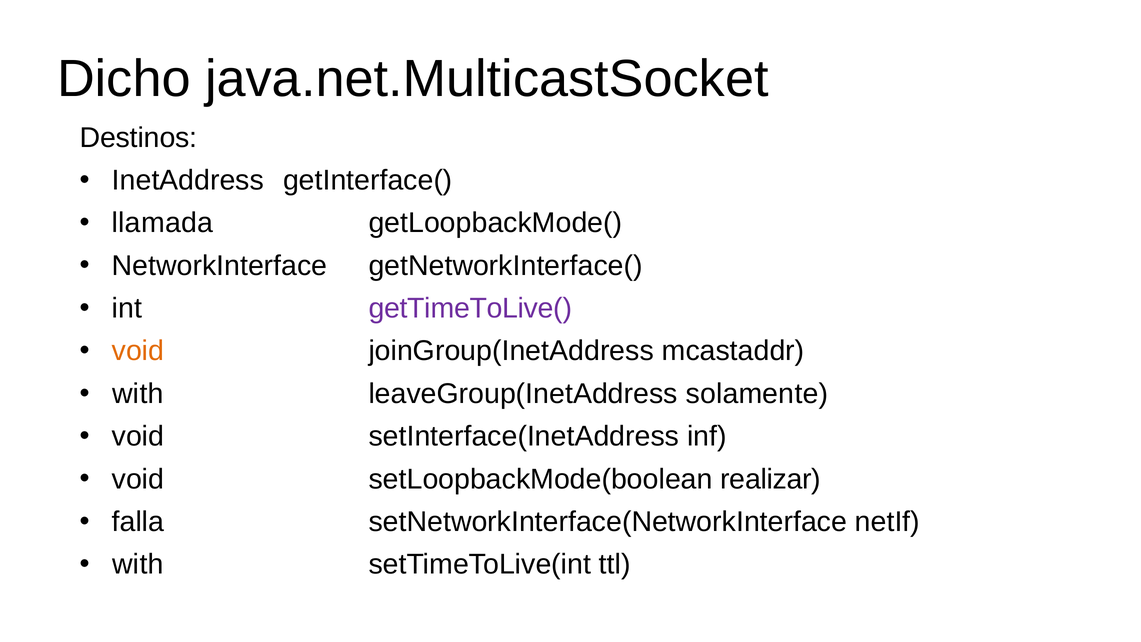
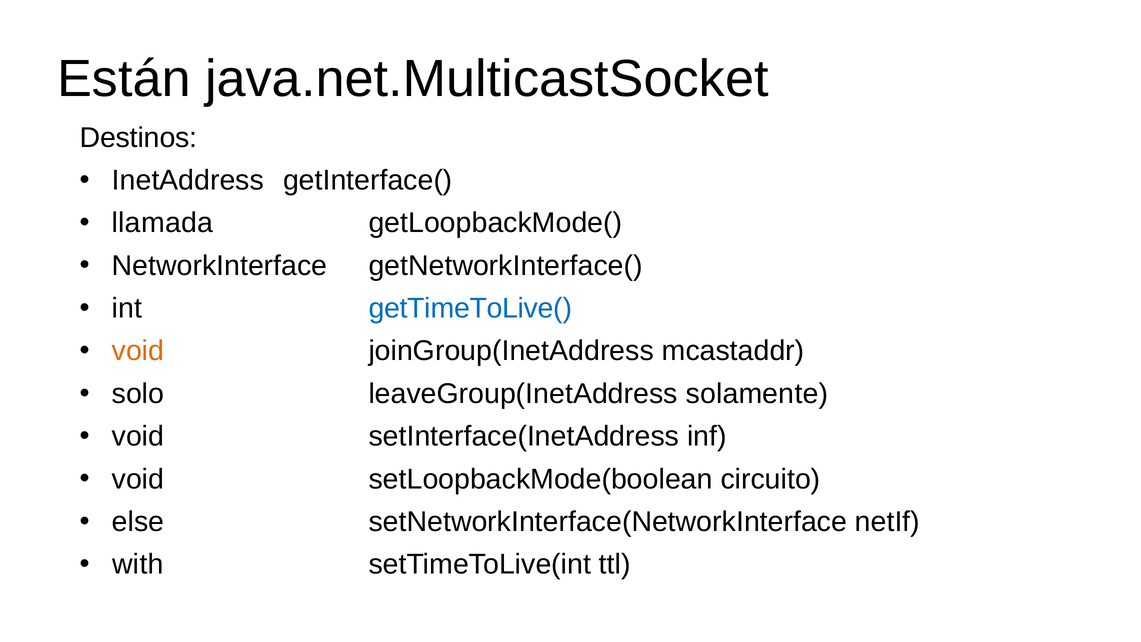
Dicho: Dicho -> Están (124, 79)
getTimeToLive( colour: purple -> blue (470, 308)
with: with -> solo (138, 394)
realizar: realizar -> circuito (770, 479)
falla: falla -> else (138, 522)
